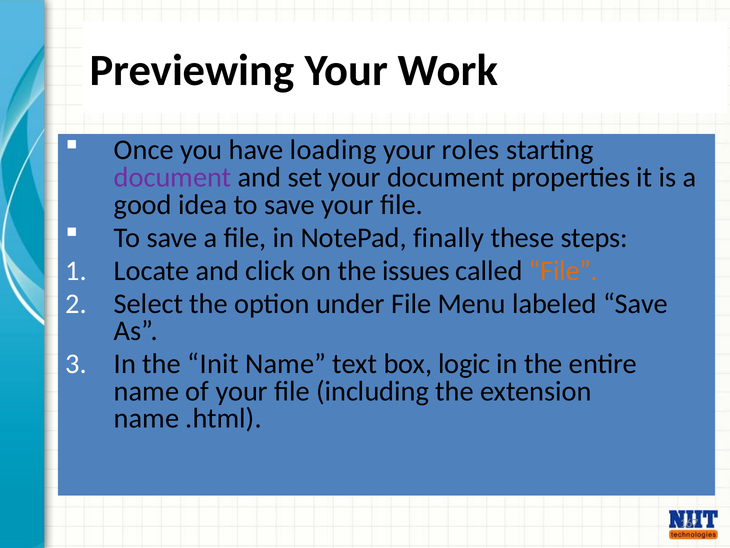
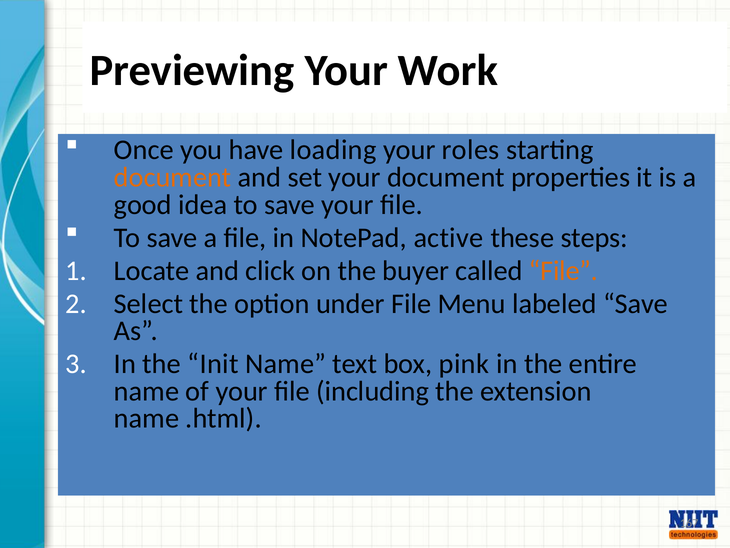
document colour: purple -> orange (173, 177)
finally: finally -> active (449, 237)
issues: issues -> buyer (416, 270)
logic: logic -> pink (464, 364)
